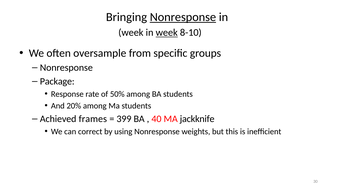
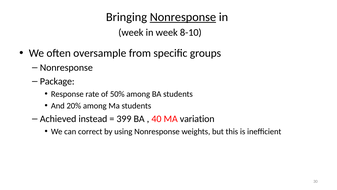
week underline: present -> none (167, 33)
frames: frames -> instead (93, 119)
jackknife: jackknife -> variation (197, 119)
